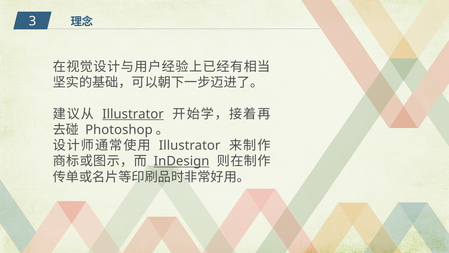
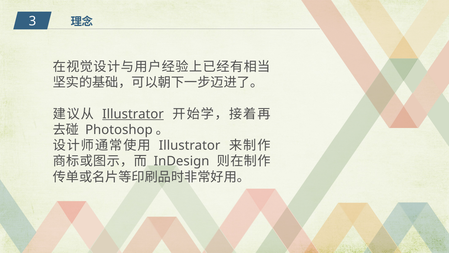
InDesign underline: present -> none (182, 161)
